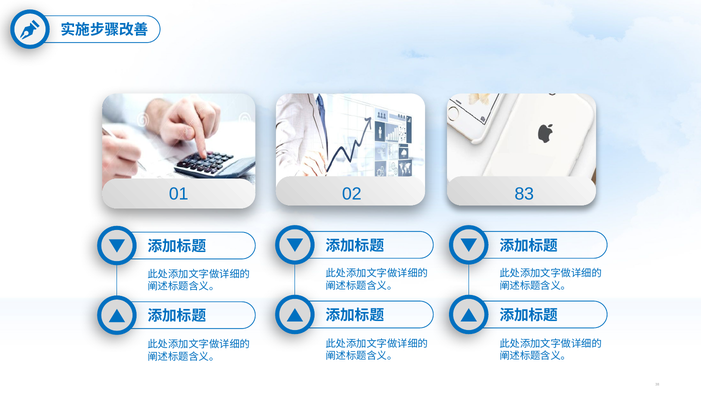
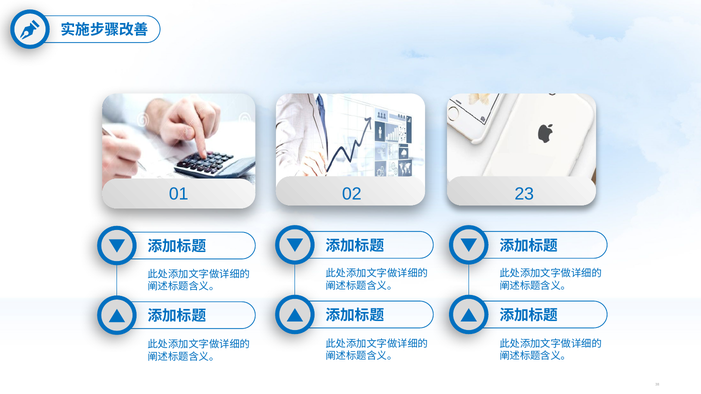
83: 83 -> 23 (524, 194)
